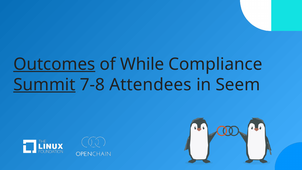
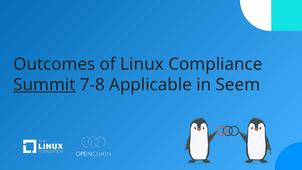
Outcomes underline: present -> none (54, 64)
While: While -> Linux (142, 64)
Attendees: Attendees -> Applicable (151, 85)
